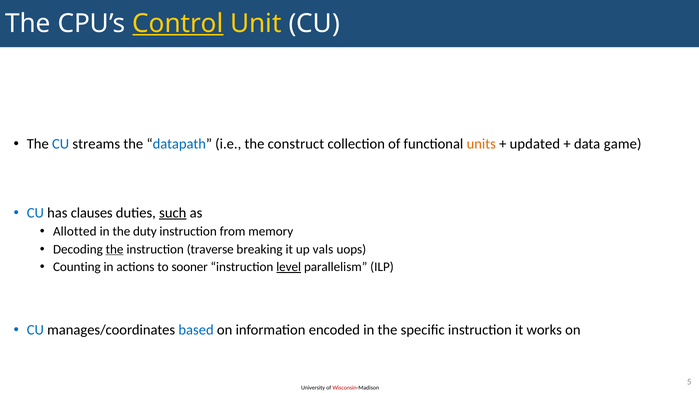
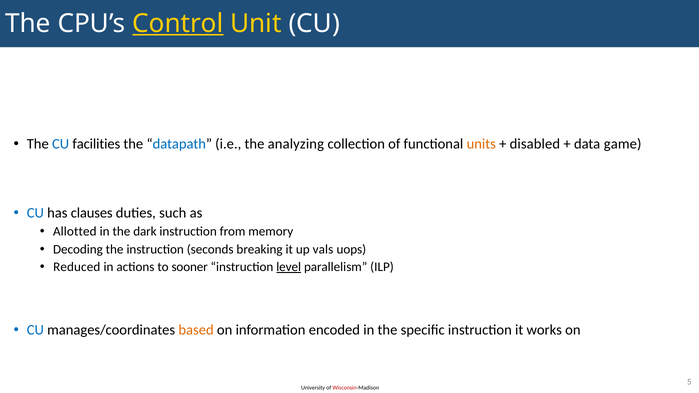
streams: streams -> facilities (96, 144)
construct: construct -> analyzing (296, 144)
updated: updated -> disabled (535, 144)
such underline: present -> none (173, 213)
duty: duty -> dark (145, 232)
the underline: present -> none (115, 249)
traverse: traverse -> seconds (210, 249)
Counting: Counting -> Reduced (77, 267)
based colour: blue -> orange (196, 330)
